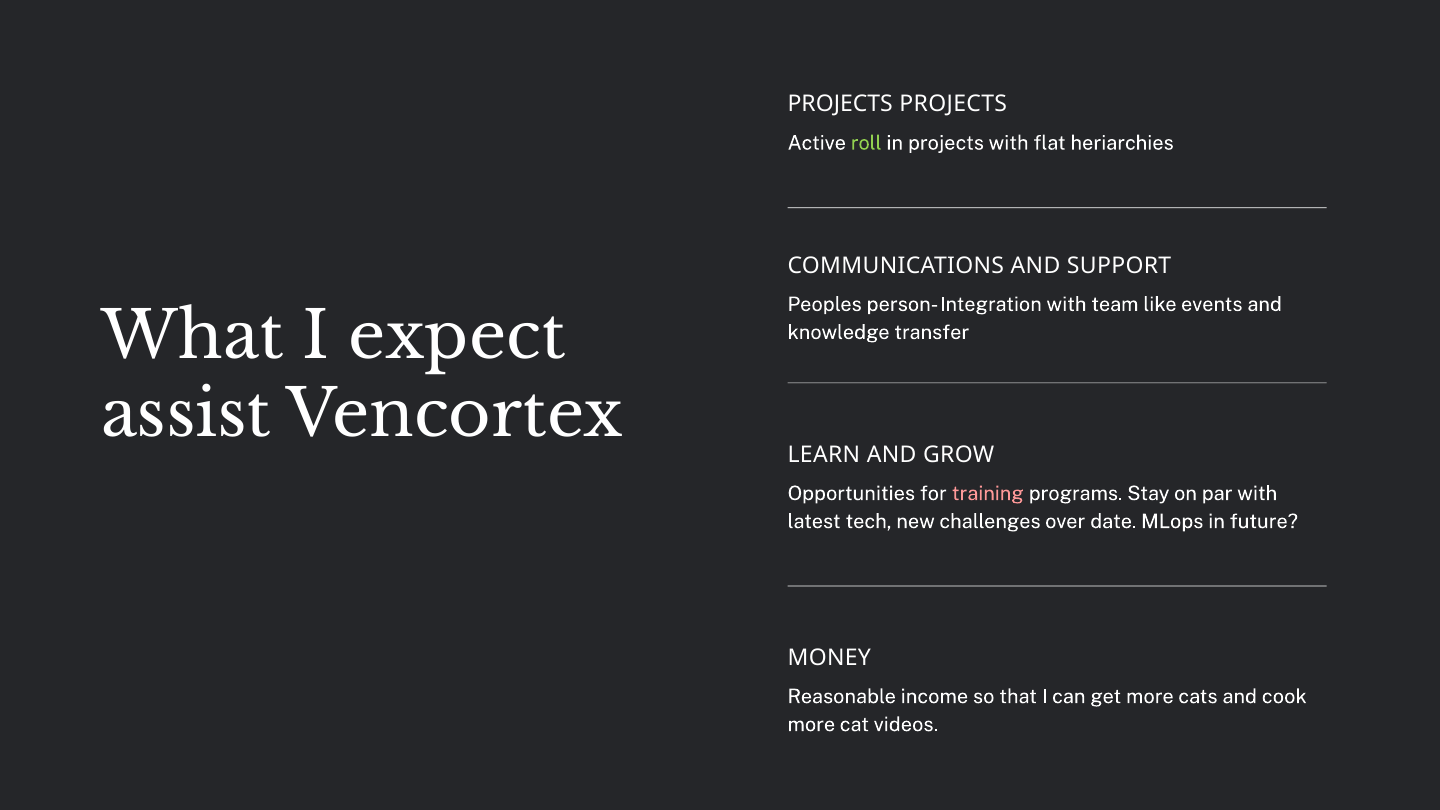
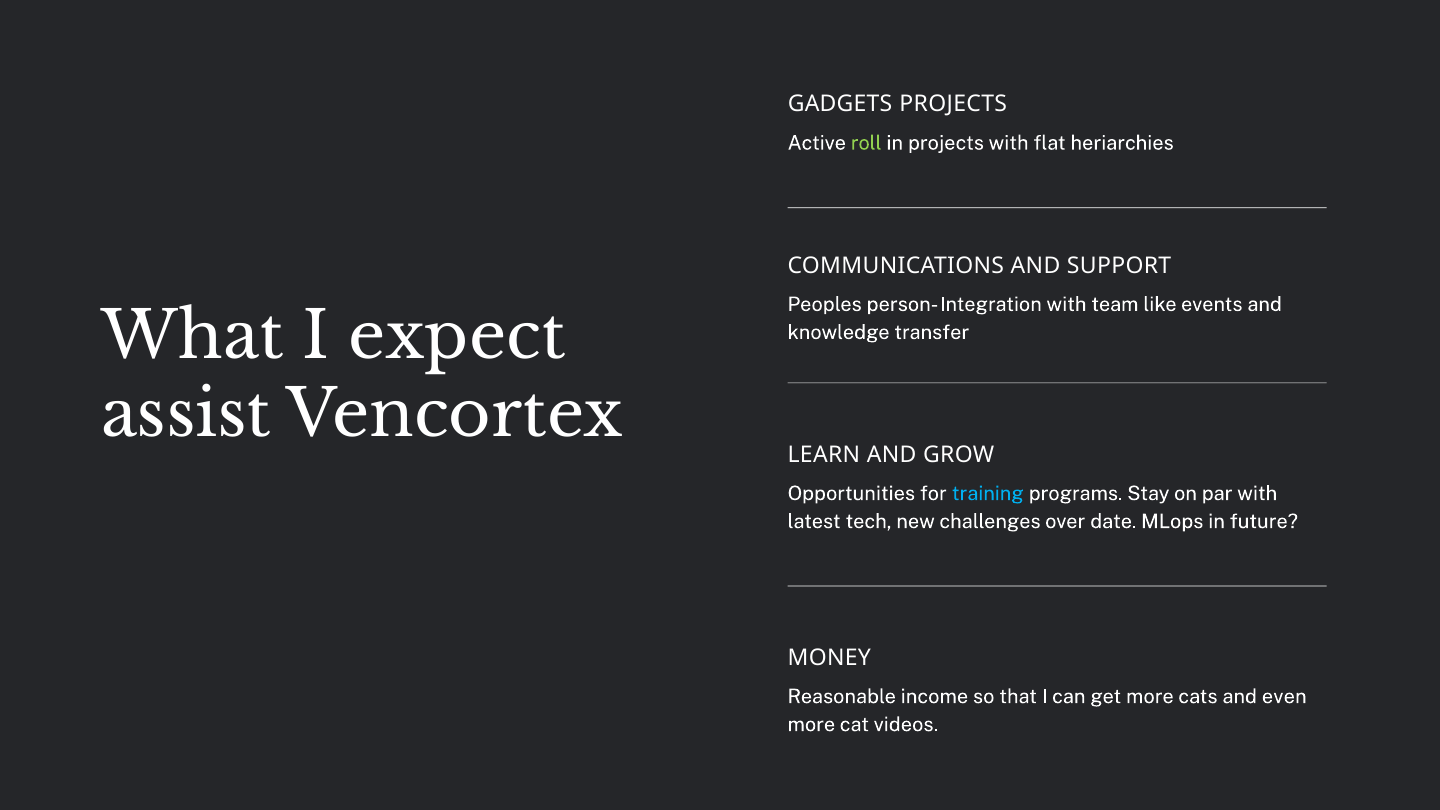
PROJECTS: PROJECTS -> GADGETS (840, 104)
training colour: pink -> light blue (988, 493)
cook: cook -> even (1284, 697)
